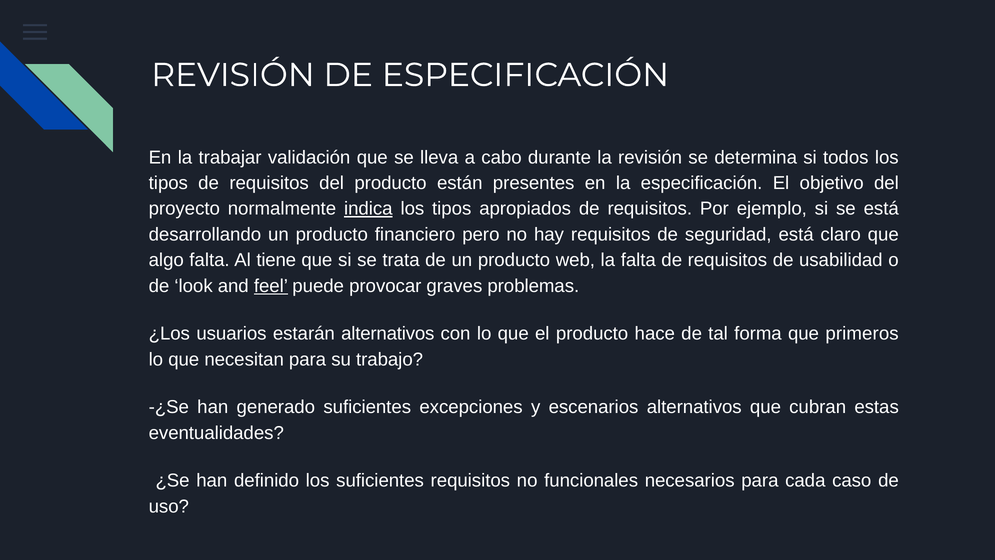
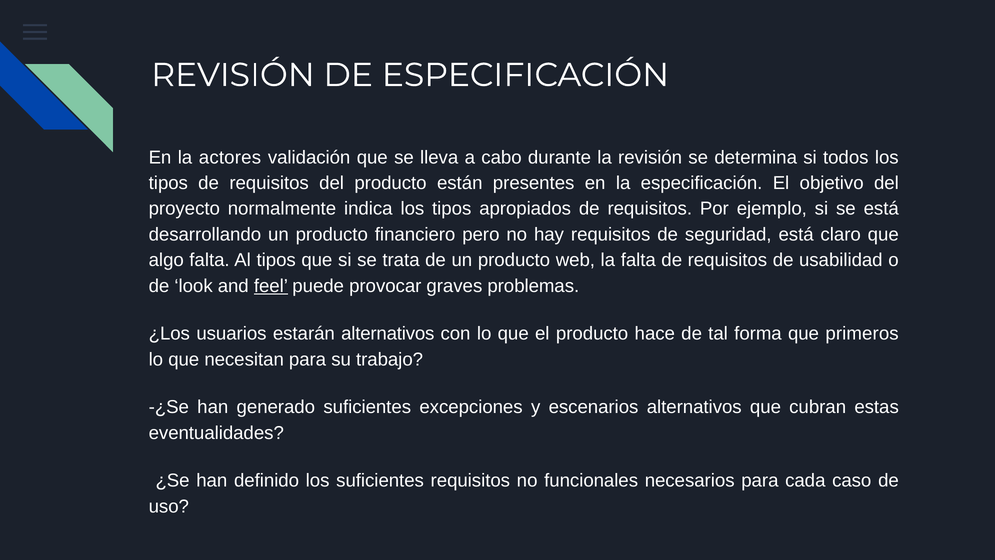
trabajar: trabajar -> actores (230, 157)
indica underline: present -> none (368, 209)
Al tiene: tiene -> tipos (276, 260)
